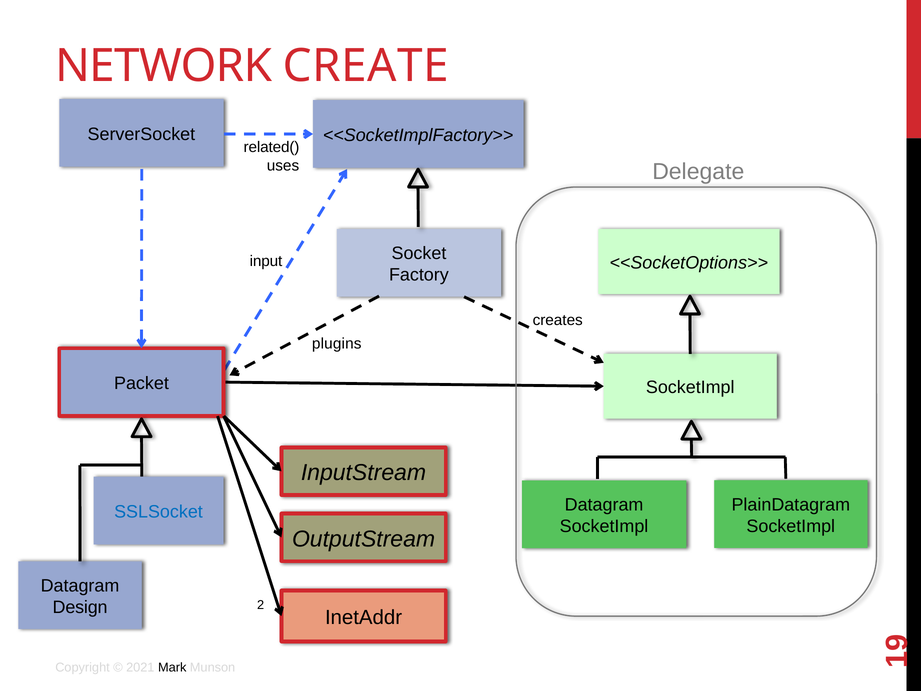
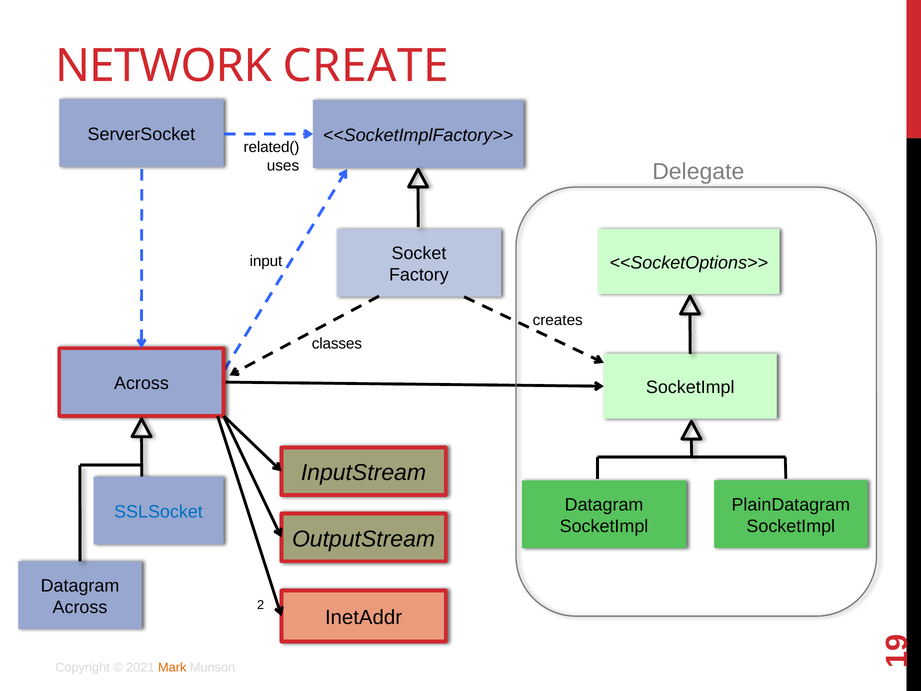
plugins: plugins -> classes (337, 343)
Packet: Packet -> Across (141, 383)
Design: Design -> Across (80, 607)
Mark colour: black -> orange (172, 667)
